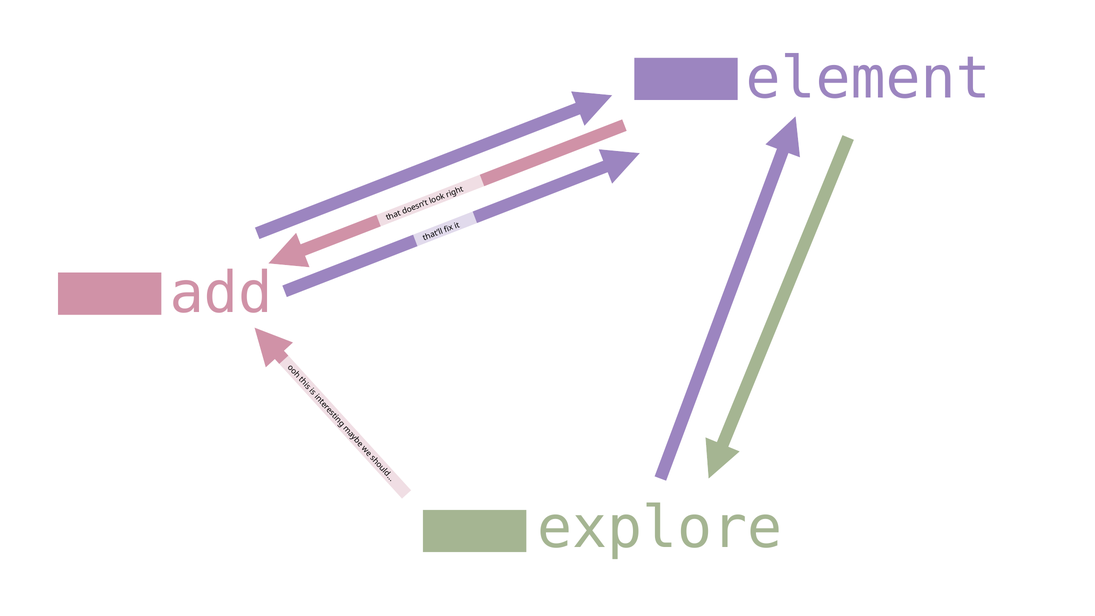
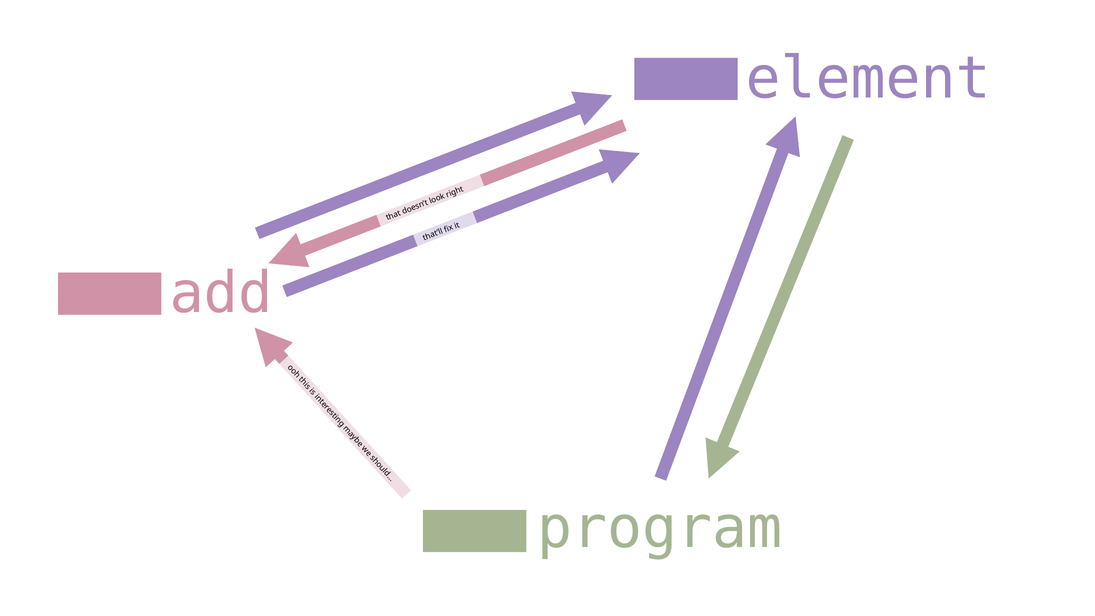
explore: explore -> program (660, 528)
